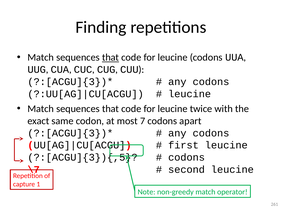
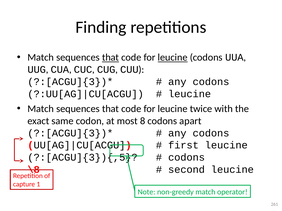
leucine underline: none -> present (173, 58)
7: 7 -> 8 (143, 121)
\7: \7 -> \8 (34, 170)
